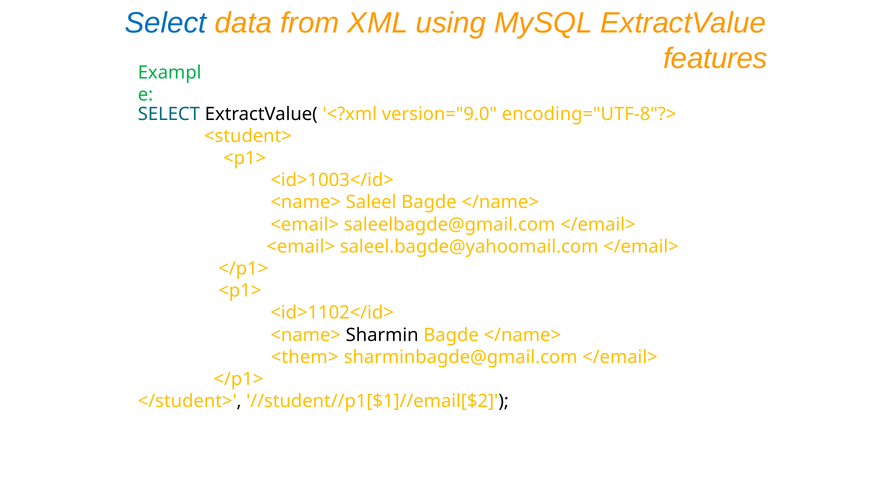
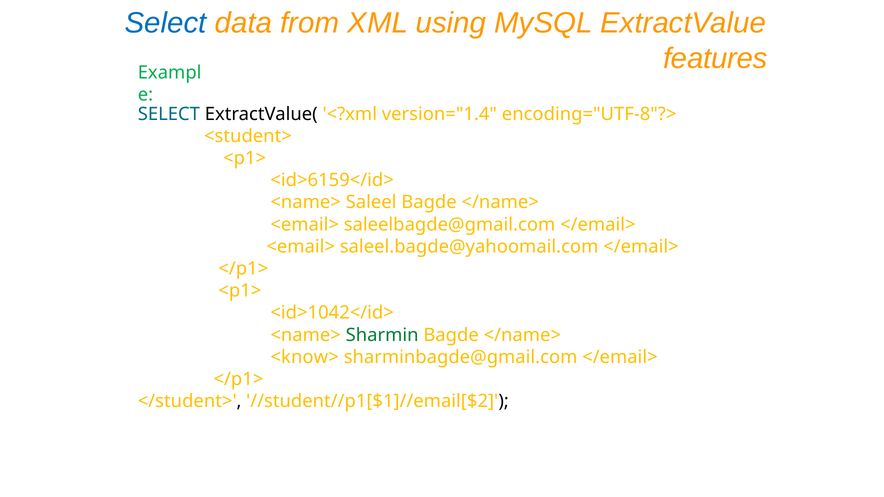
version="9.0: version="9.0 -> version="1.4 (439, 114)
<id>1003</id>: <id>1003</id> -> <id>6159</id> (332, 180)
<id>1102</id>: <id>1102</id> -> <id>1042</id> (332, 313)
Sharmin colour: black -> green (382, 335)
<them>: <them> -> <know> (305, 357)
